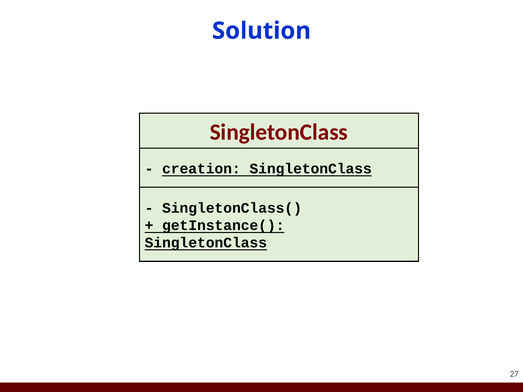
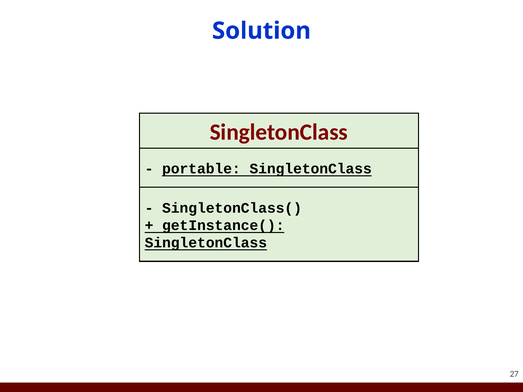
creation: creation -> portable (201, 169)
